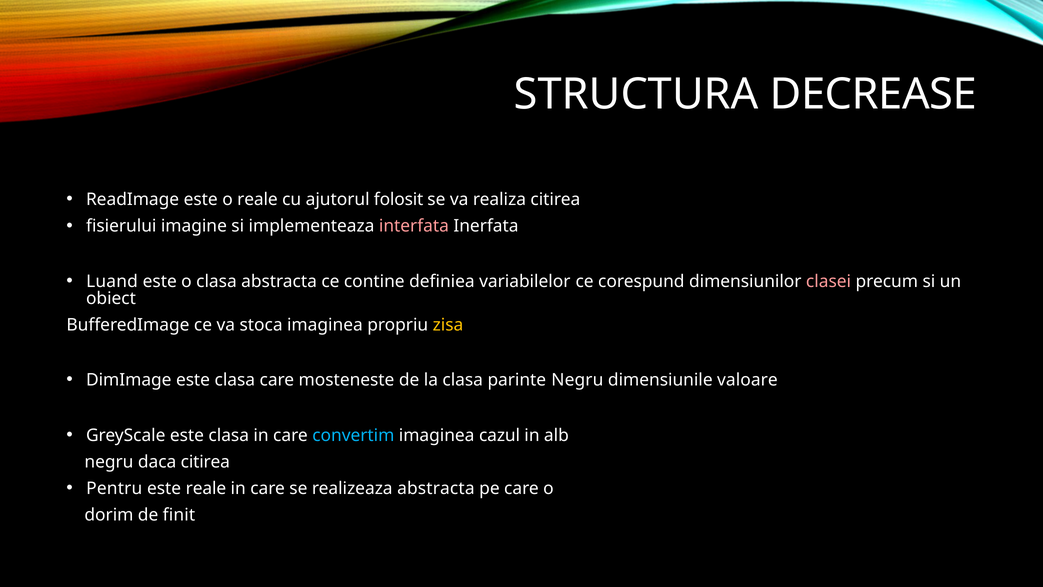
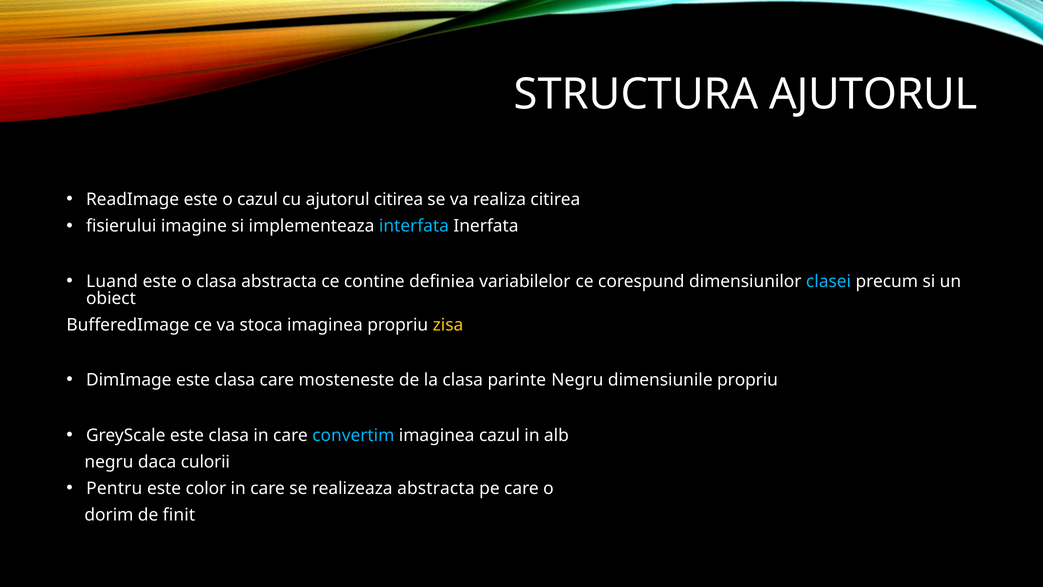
STRUCTURA DECREASE: DECREASE -> AJUTORUL (873, 94)
o reale: reale -> cazul (258, 199)
ajutorul folosit: folosit -> citirea (399, 199)
interfata colour: pink -> light blue (414, 226)
clasei colour: pink -> light blue (829, 281)
dimensiunile valoare: valoare -> propriu (748, 380)
daca citirea: citirea -> culorii (205, 462)
este reale: reale -> color (206, 488)
